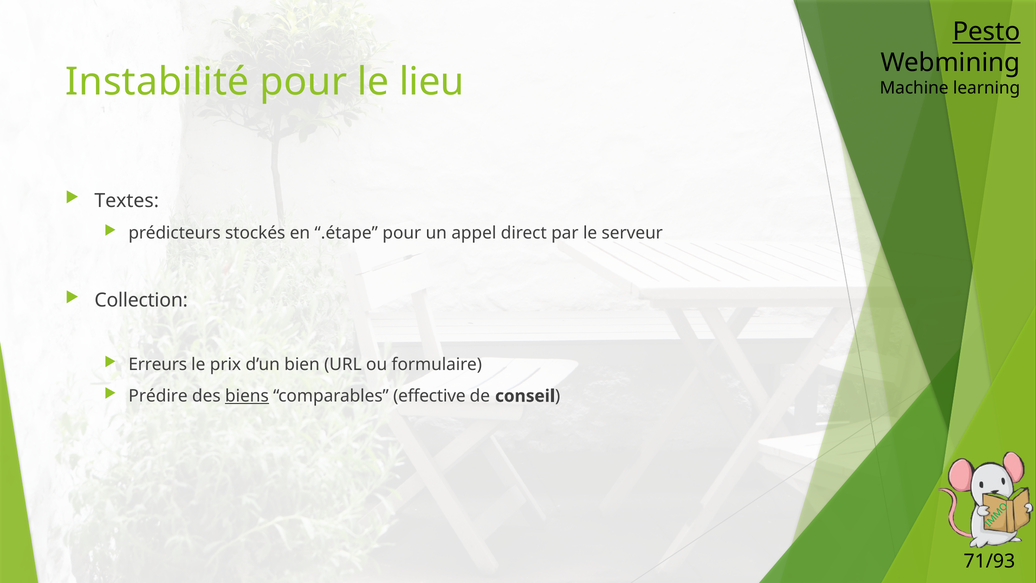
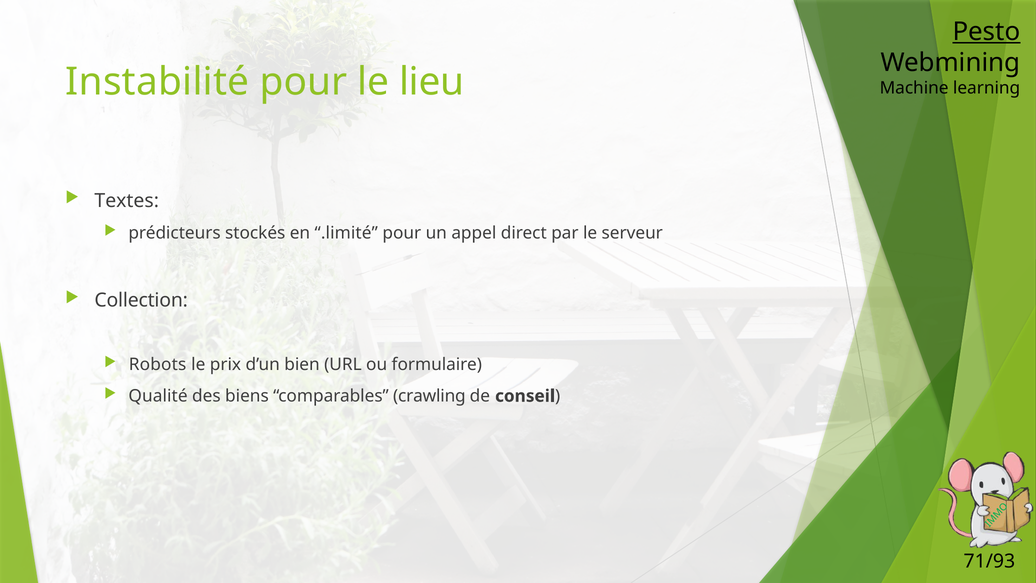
.étape: .étape -> .limité (346, 233)
Erreurs: Erreurs -> Robots (158, 364)
Prédire: Prédire -> Qualité (158, 396)
biens underline: present -> none (247, 396)
effective: effective -> crawling (429, 396)
